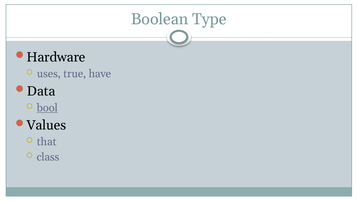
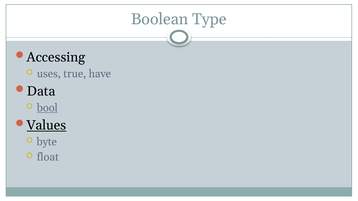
Hardware: Hardware -> Accessing (56, 57)
Values underline: none -> present (46, 126)
that: that -> byte (47, 142)
class: class -> float (48, 157)
